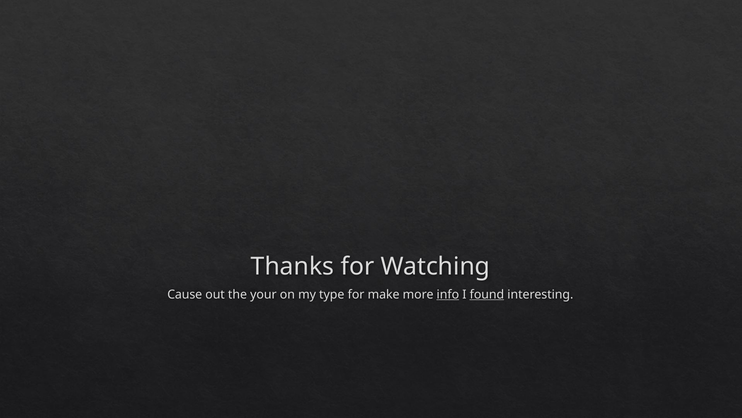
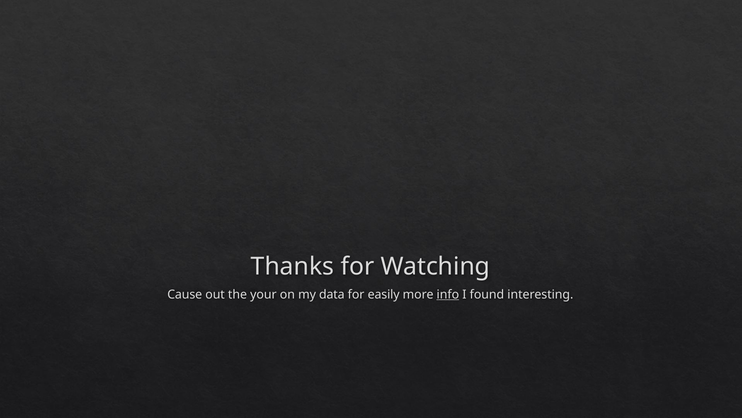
type: type -> data (332, 294)
make: make -> easily (384, 294)
found underline: present -> none (487, 294)
